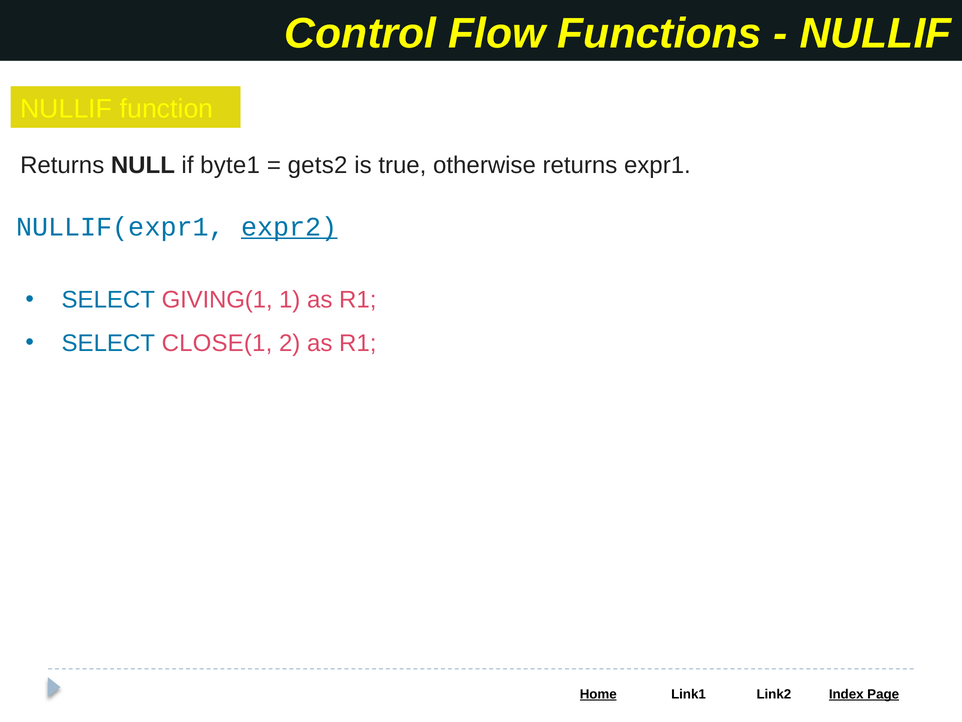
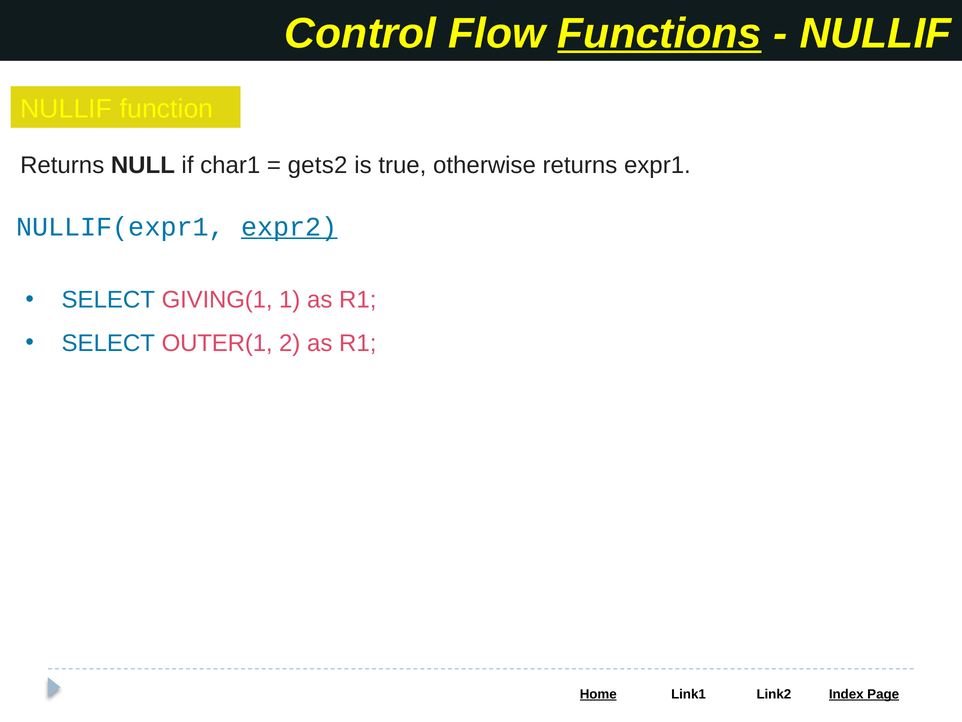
Functions underline: none -> present (659, 33)
byte1: byte1 -> char1 (230, 165)
CLOSE(1: CLOSE(1 -> OUTER(1 (217, 343)
